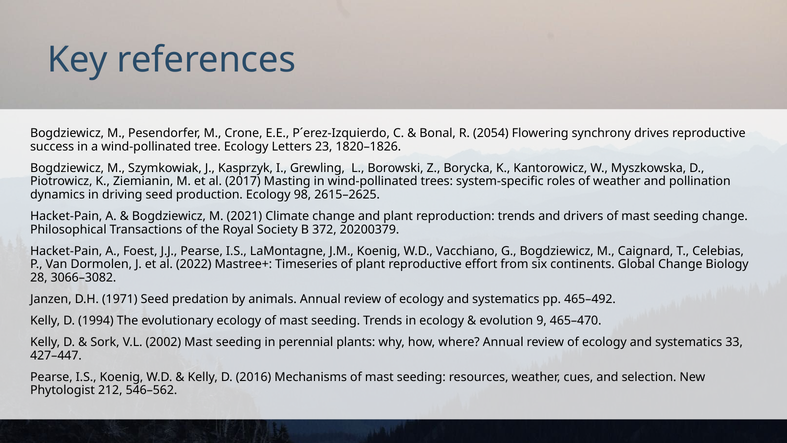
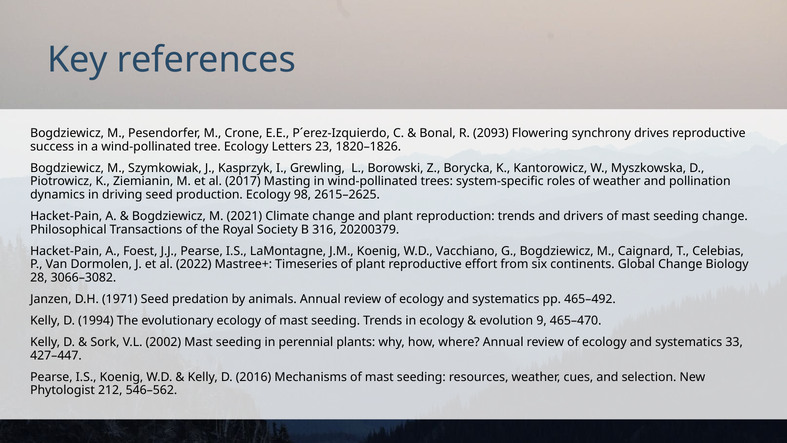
2054: 2054 -> 2093 (491, 133)
372: 372 -> 316 (324, 229)
